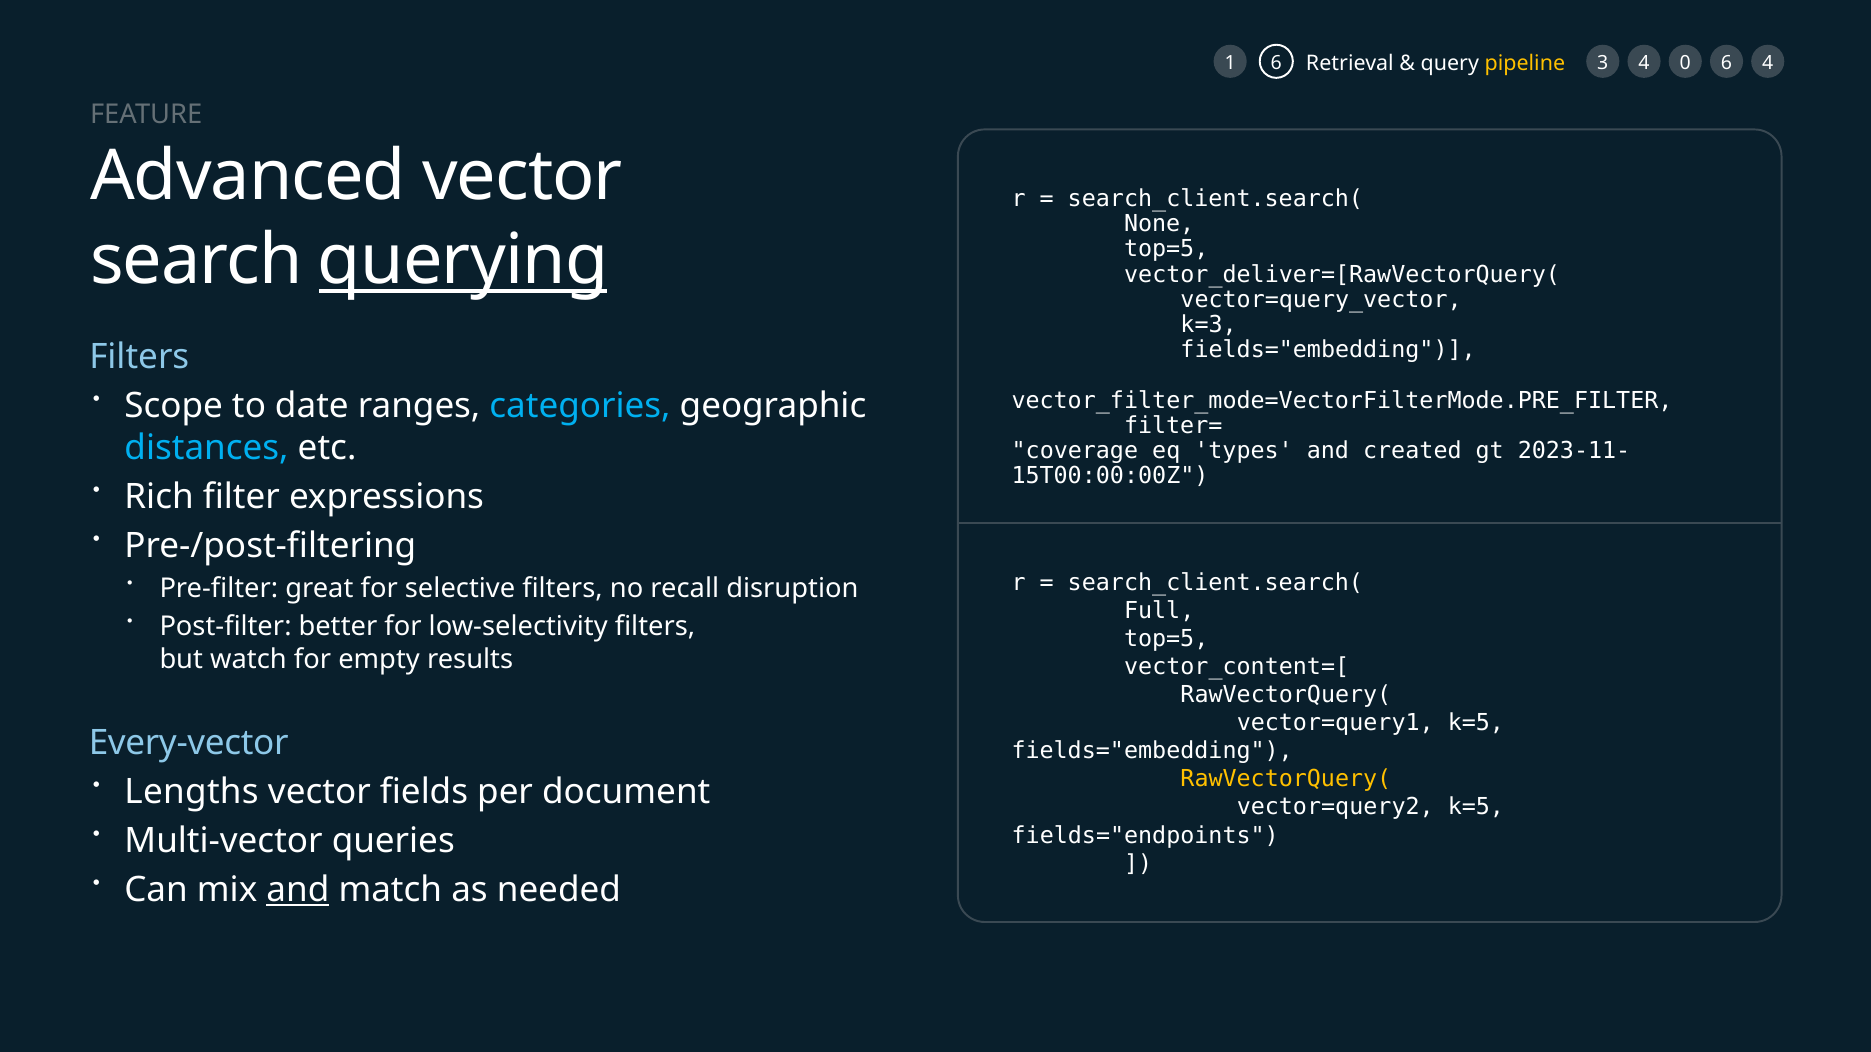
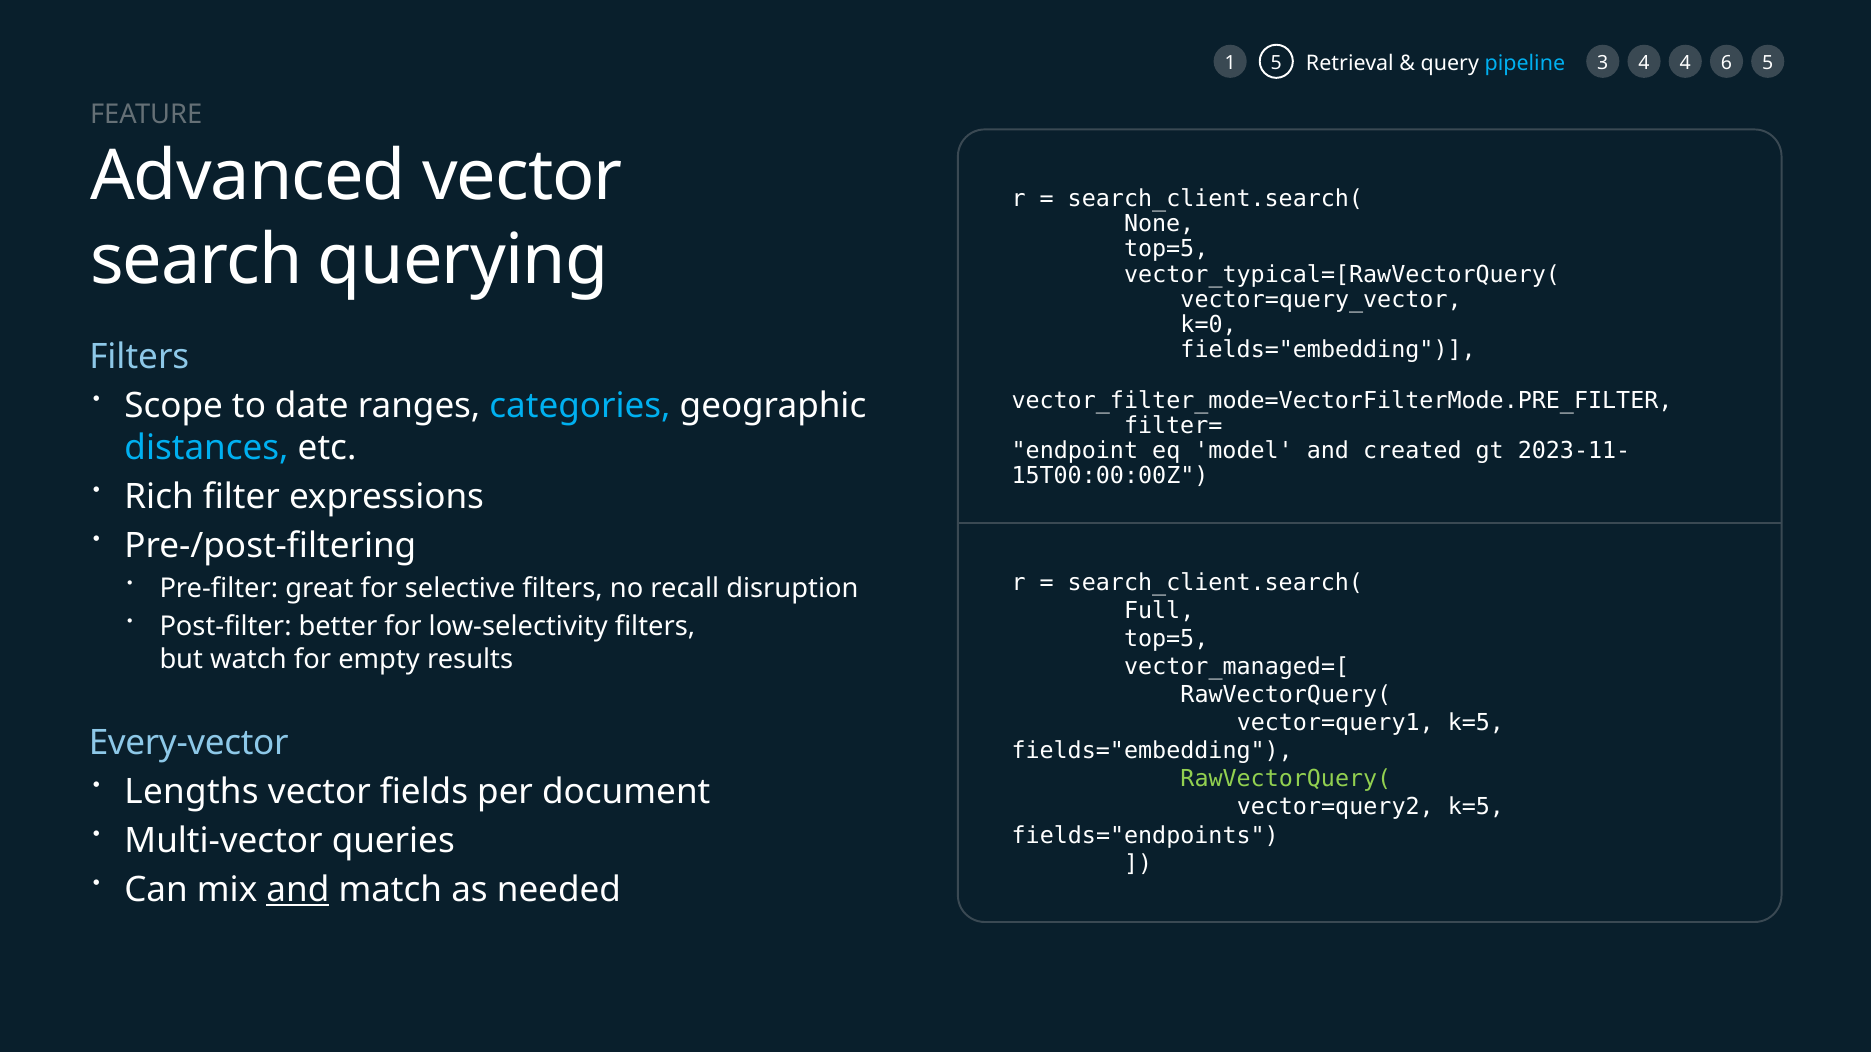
pipeline colour: yellow -> light blue (1525, 63)
1 6: 6 -> 5 (1276, 63)
4 0: 0 -> 4 (1685, 63)
6 4: 4 -> 5 (1768, 63)
querying underline: present -> none (463, 261)
vector_deliver=[RawVectorQuery(: vector_deliver=[RawVectorQuery( -> vector_typical=[RawVectorQuery( (1342, 274)
k=3: k=3 -> k=0 (1209, 325)
coverage: coverage -> endpoint (1075, 451)
types: types -> model (1244, 451)
vector_content=[: vector_content=[ -> vector_managed=[ (1237, 667)
RawVectorQuery( colour: yellow -> light green (1286, 780)
